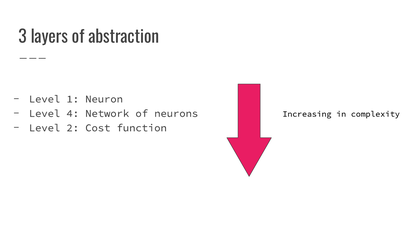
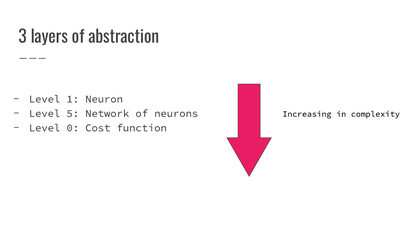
4: 4 -> 5 (73, 114)
2: 2 -> 0 (73, 128)
